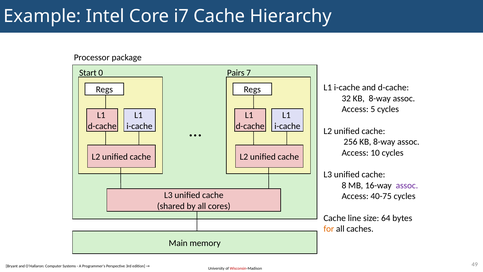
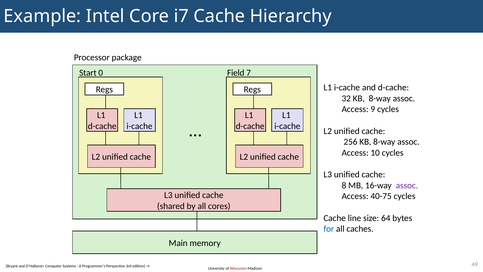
Pairs: Pairs -> Field (236, 73)
5: 5 -> 9 (373, 109)
for colour: orange -> blue (329, 229)
